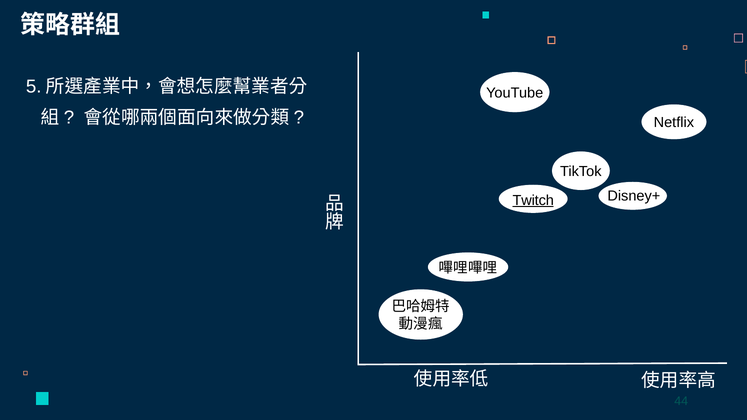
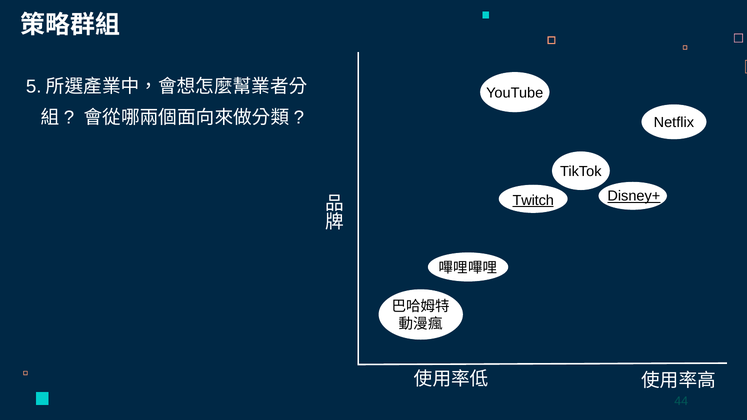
Disney+ underline: none -> present (634, 196)
